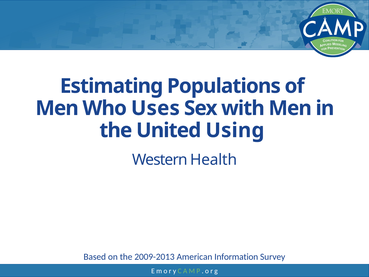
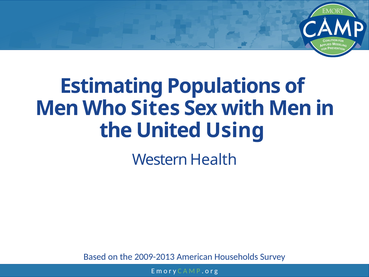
Uses: Uses -> Sites (155, 108)
Information: Information -> Households (236, 257)
